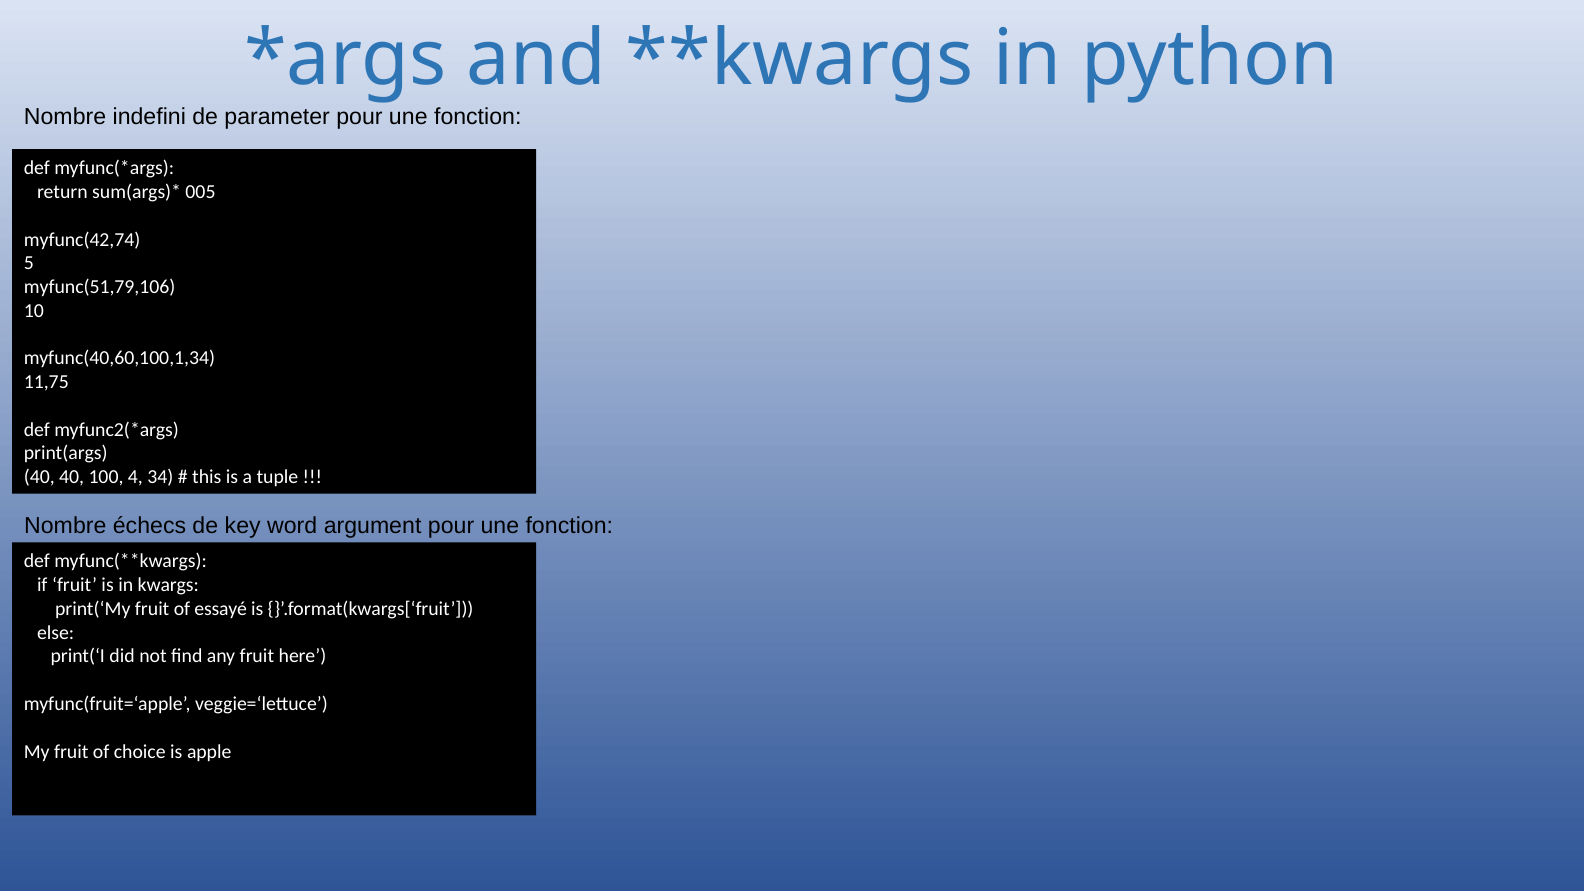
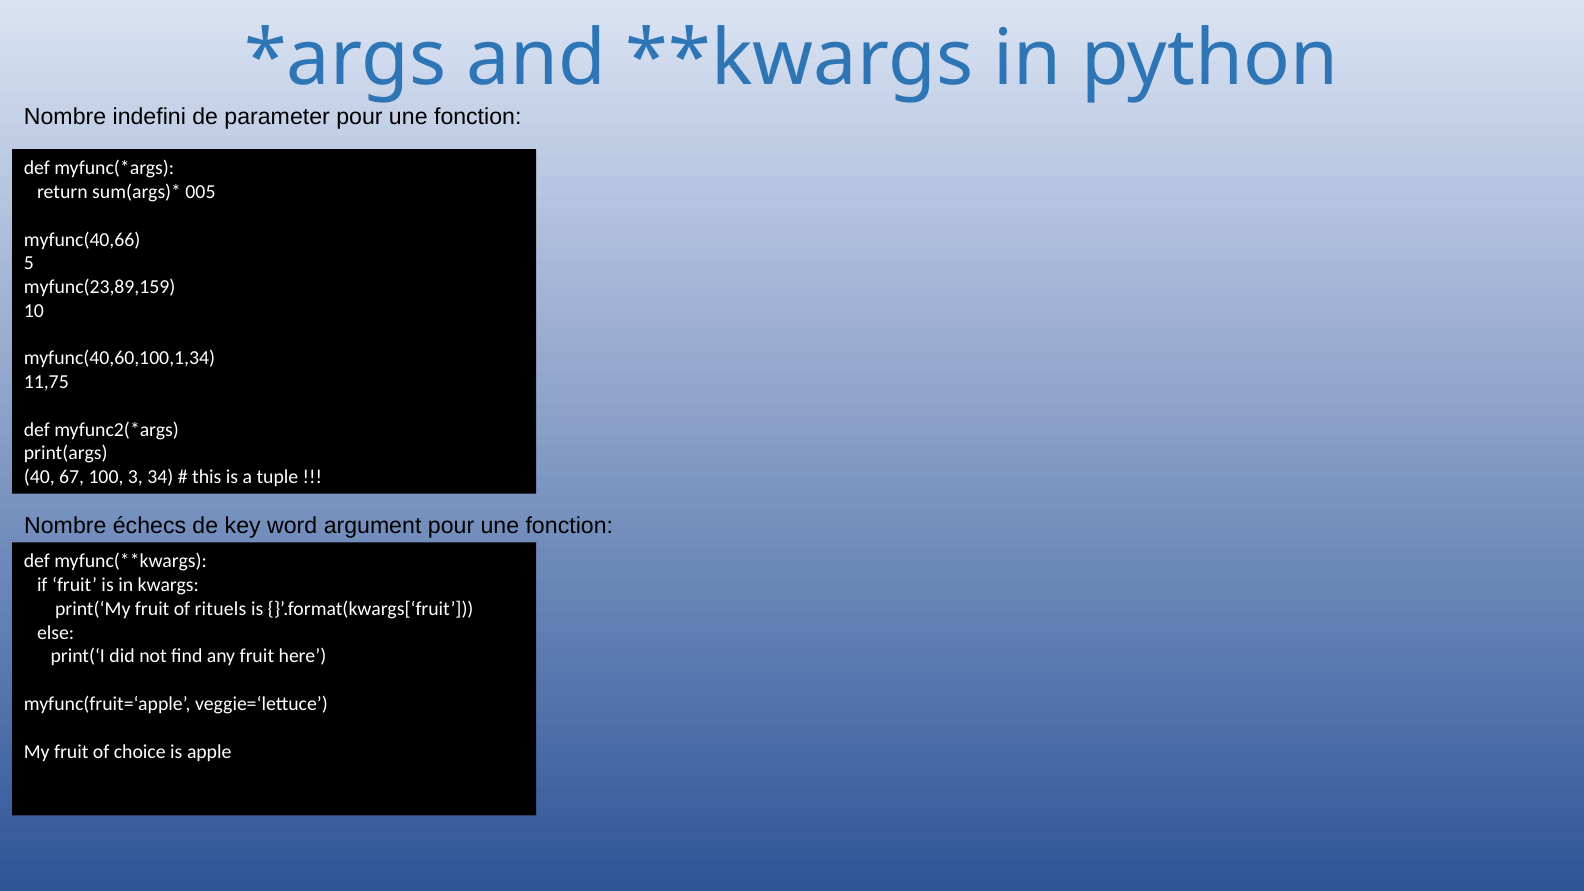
myfunc(42,74: myfunc(42,74 -> myfunc(40,66 (82, 240)
myfunc(51,79,106: myfunc(51,79,106 -> myfunc(23,89,159 (100, 287)
40 40: 40 -> 67 (72, 477)
4: 4 -> 3 (135, 477)
essayé: essayé -> rituels (220, 609)
